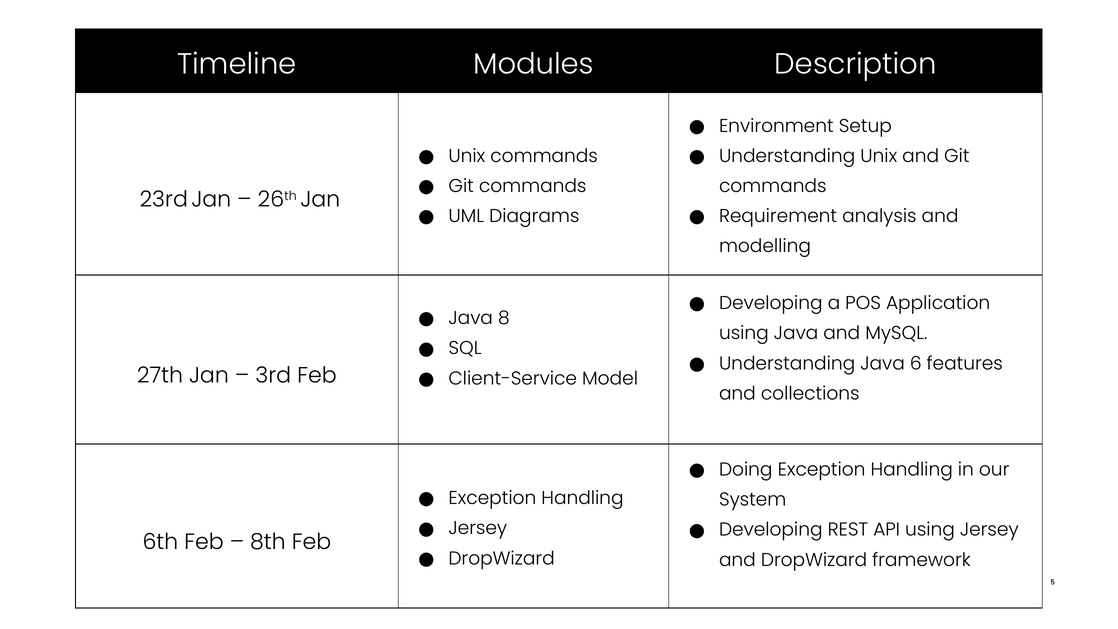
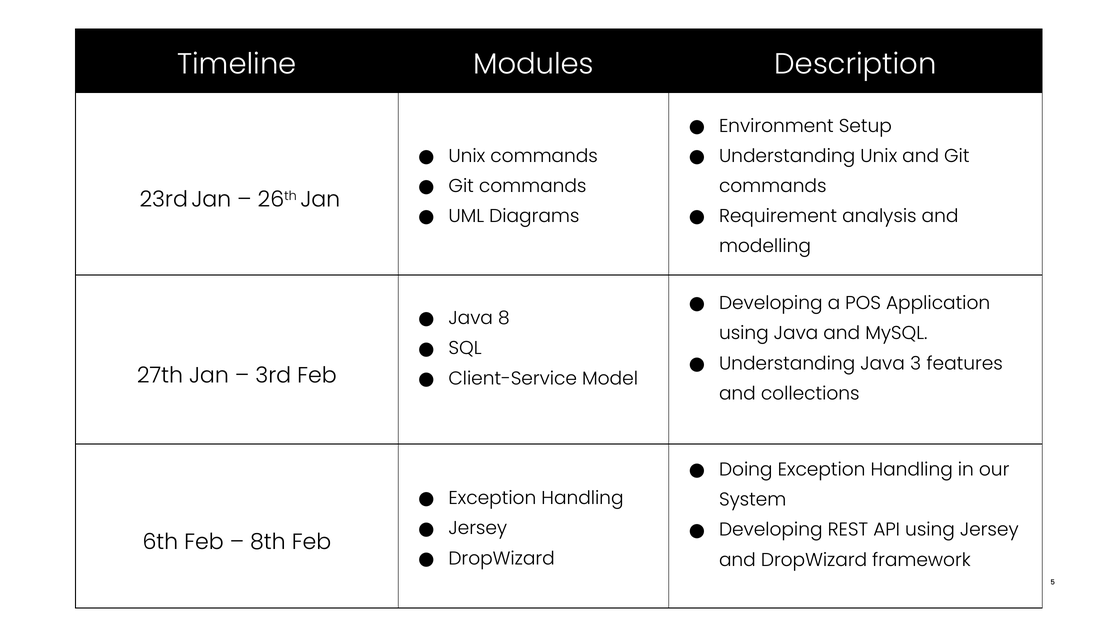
6: 6 -> 3 (916, 363)
